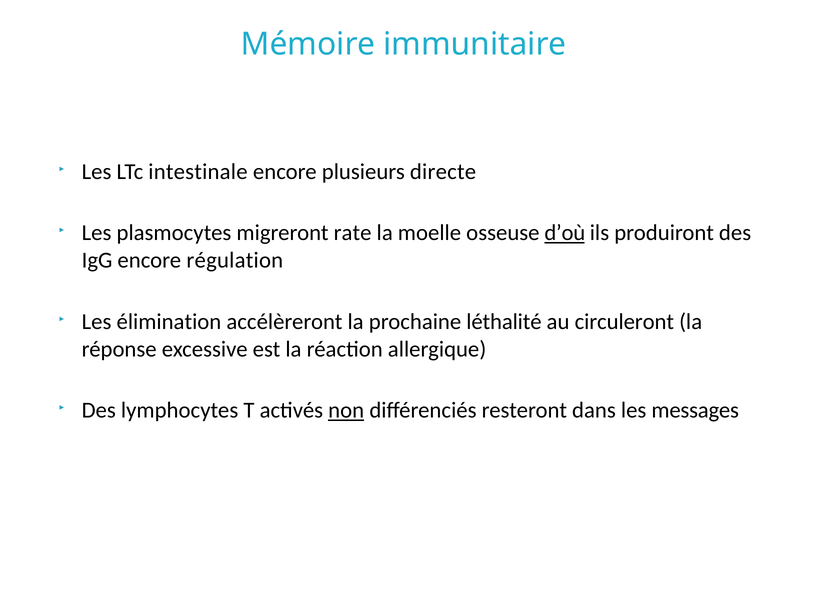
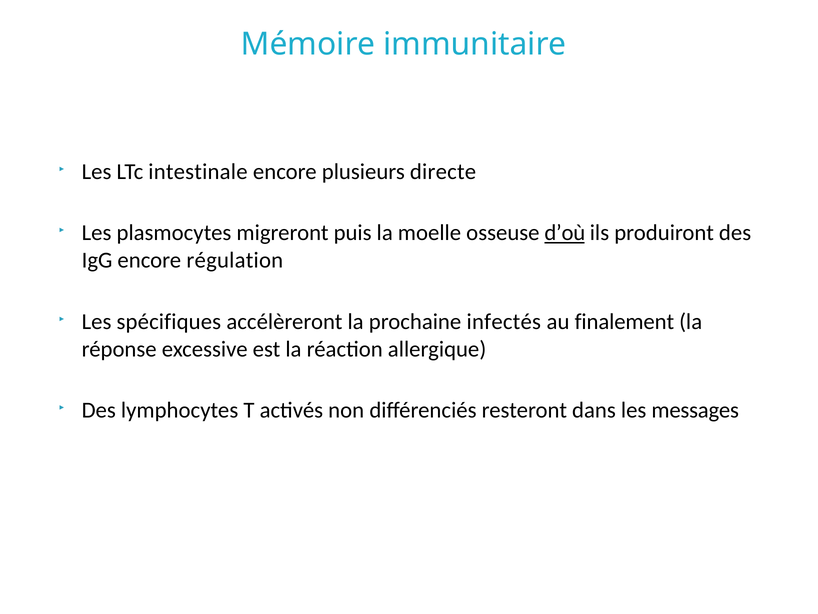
rate: rate -> puis (353, 233)
élimination: élimination -> spécifiques (169, 321)
léthalité: léthalité -> infectés (504, 321)
circuleront: circuleront -> finalement (624, 321)
non underline: present -> none (346, 410)
